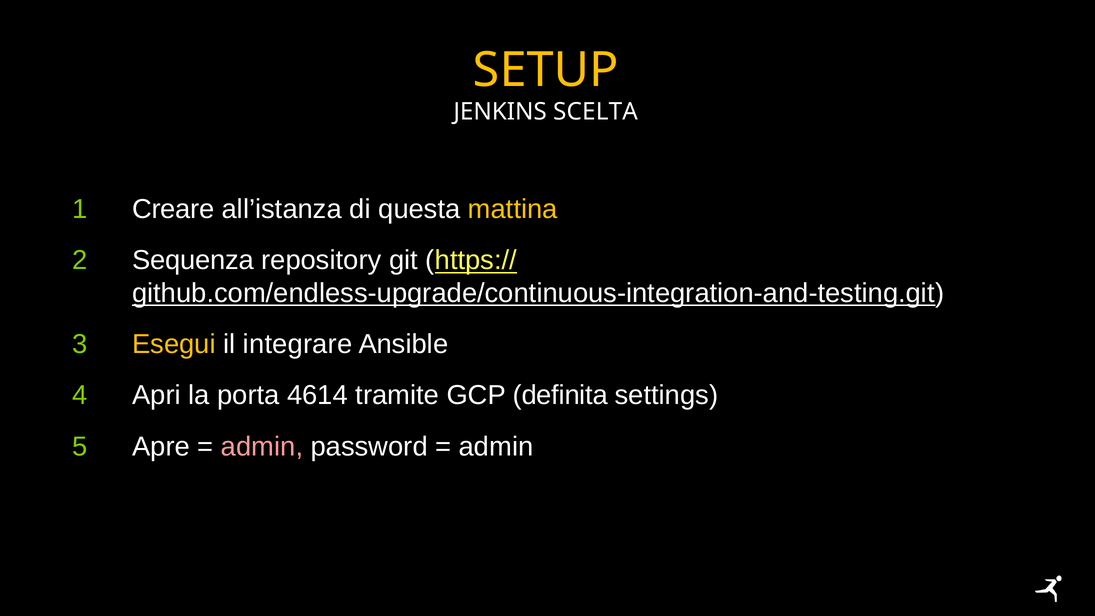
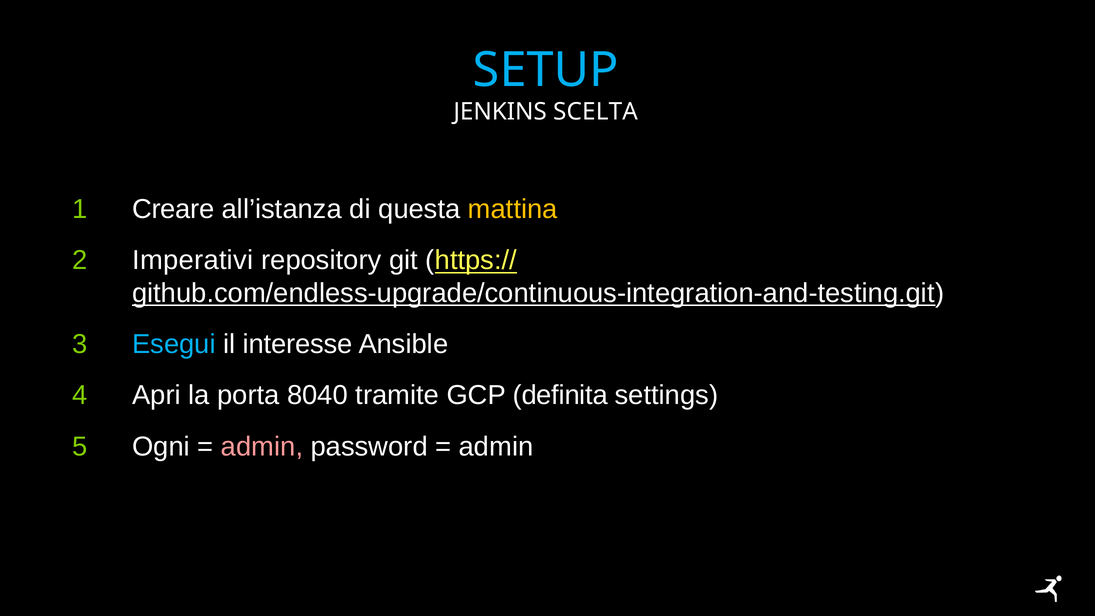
SETUP colour: yellow -> light blue (546, 70)
Sequenza: Sequenza -> Imperativi (193, 260)
Esegui colour: yellow -> light blue (174, 344)
integrare: integrare -> interesse (298, 344)
4614: 4614 -> 8040 (317, 395)
Apre: Apre -> Ogni (161, 447)
